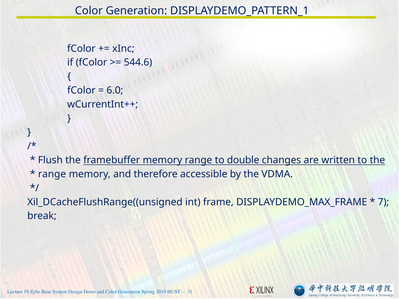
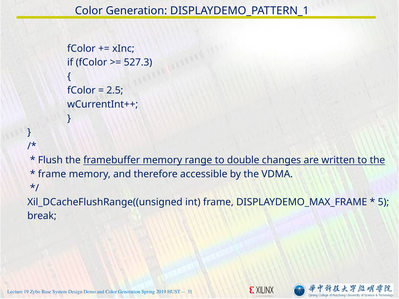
544.6: 544.6 -> 527.3 (138, 62)
6.0: 6.0 -> 2.5 (115, 90)
range: range -> frame (52, 174)
7: 7 -> 5 (383, 202)
